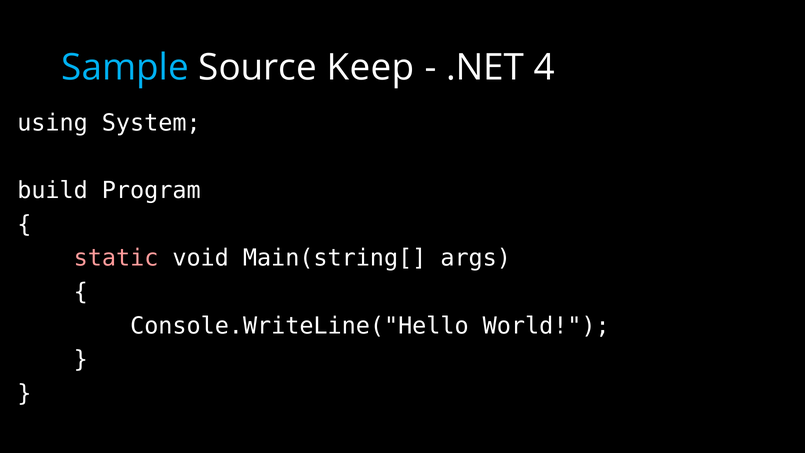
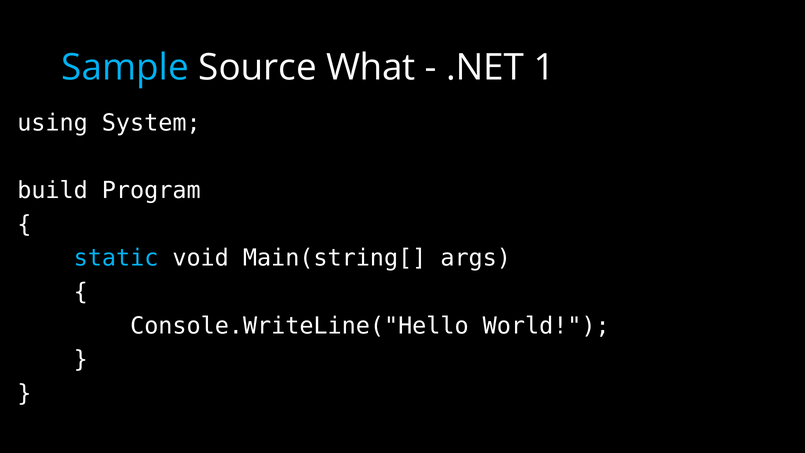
Keep: Keep -> What (371, 68)
4: 4 -> 1 (544, 68)
static colour: pink -> light blue (116, 258)
